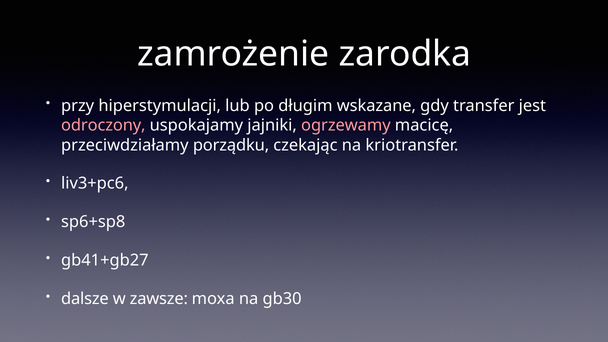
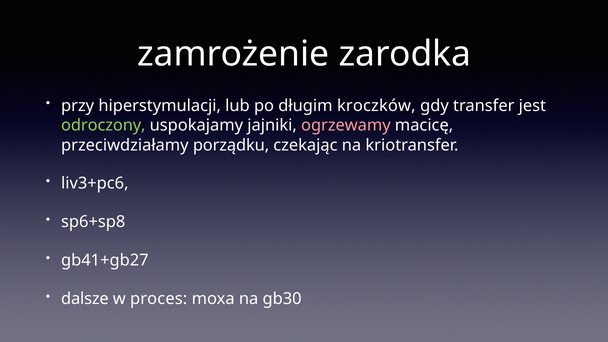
wskazane: wskazane -> kroczków (376, 106)
odroczony colour: pink -> light green (103, 125)
zawsze: zawsze -> proces (159, 299)
